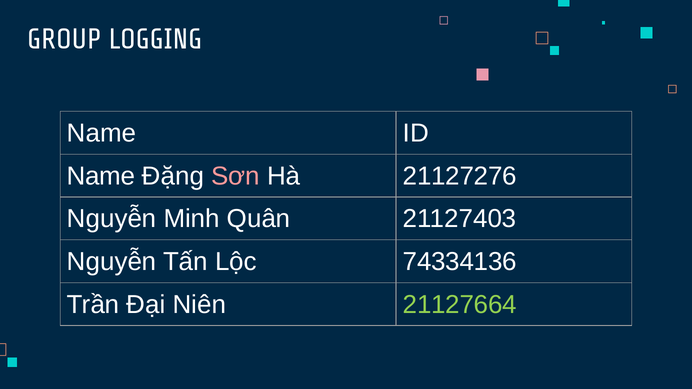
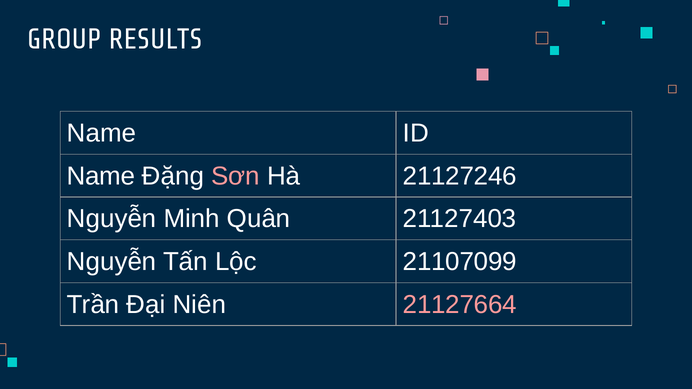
LOGGING: LOGGING -> RESULTS (156, 39)
21127276: 21127276 -> 21127246 (460, 176)
74334136: 74334136 -> 21107099 (460, 262)
21127664 colour: light green -> pink (460, 305)
